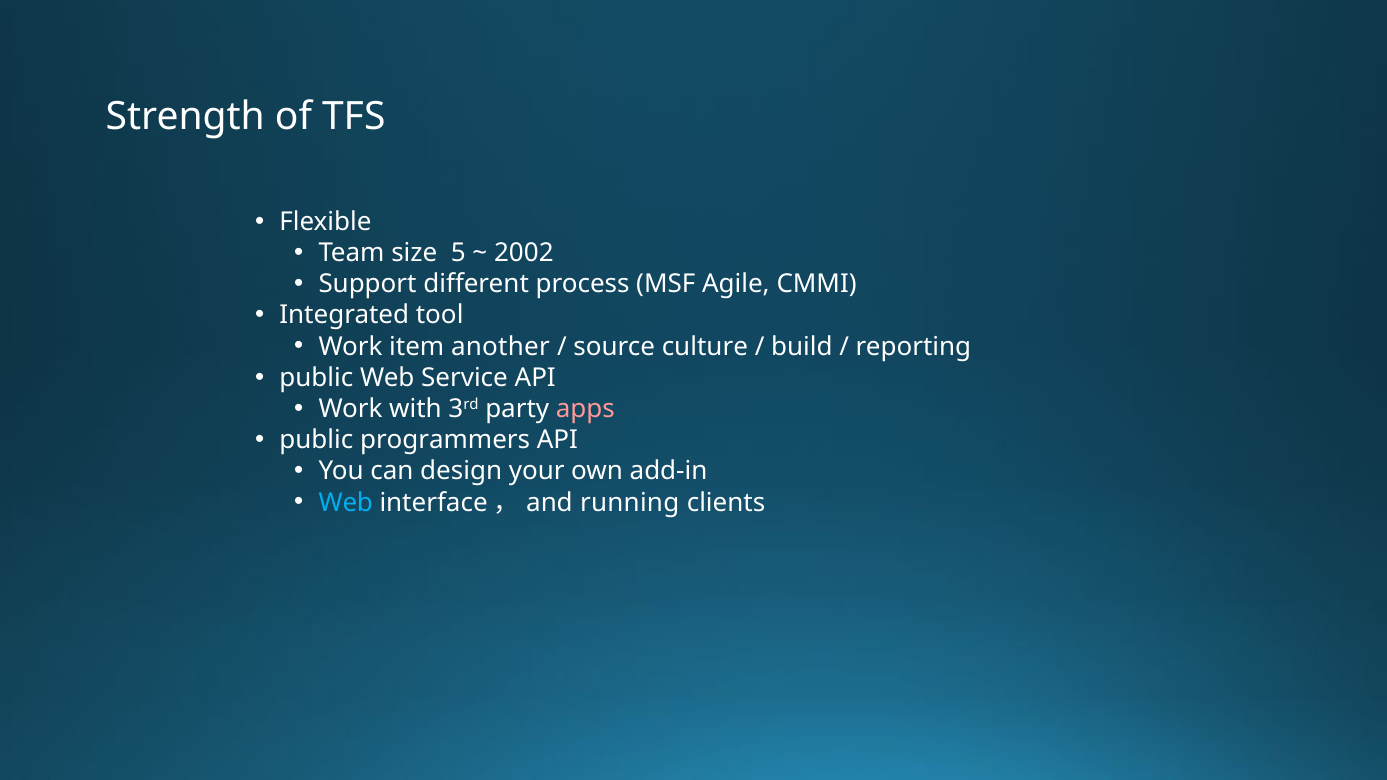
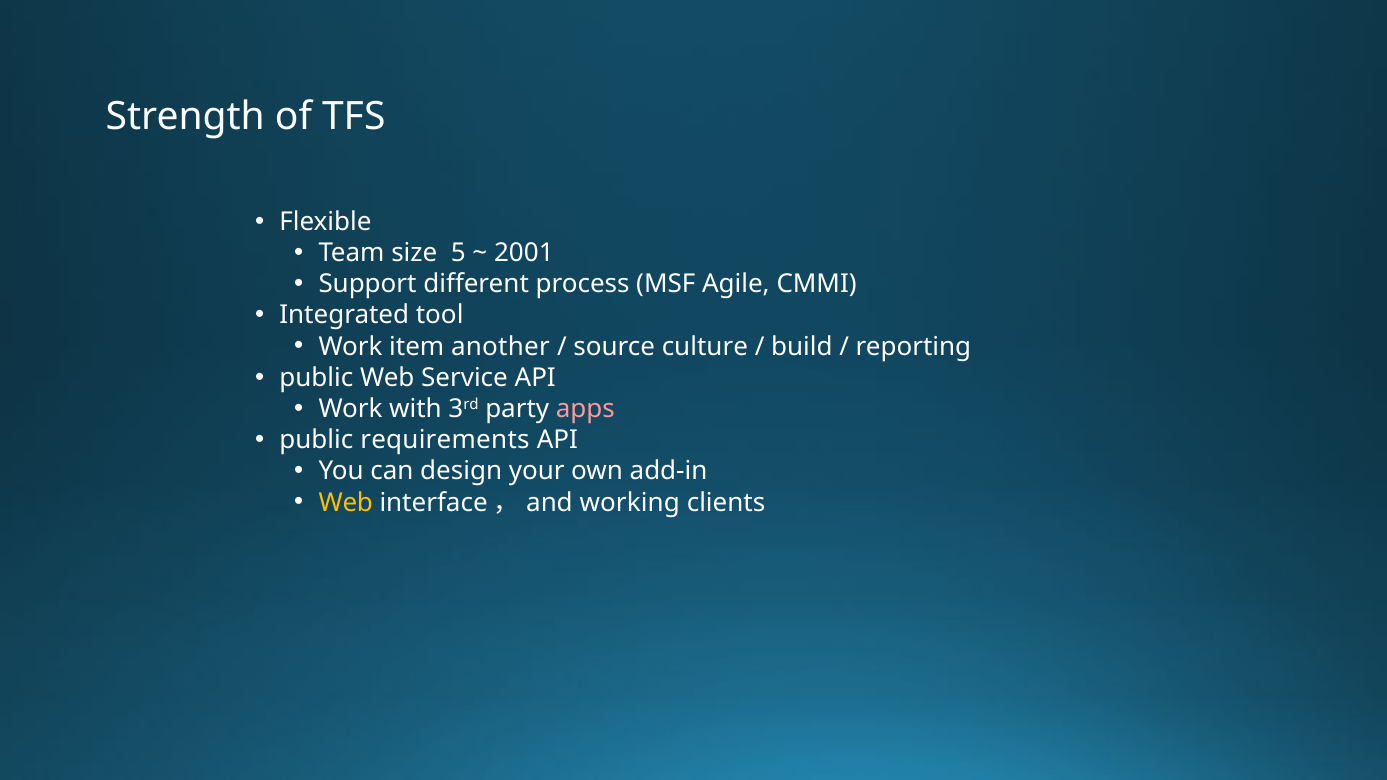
2002: 2002 -> 2001 (524, 253)
programmers: programmers -> requirements (445, 440)
Web colour: light blue -> yellow (346, 503)
running: running -> working (630, 503)
